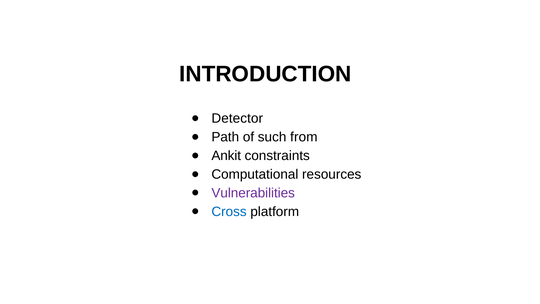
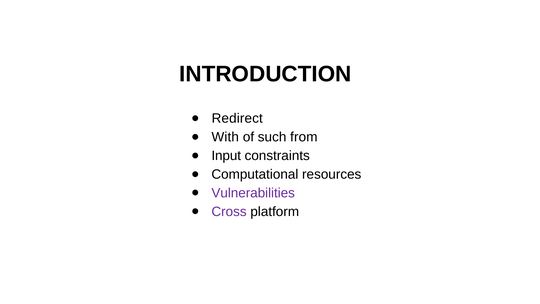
Detector: Detector -> Redirect (237, 118)
Path: Path -> With (225, 137)
Ankit: Ankit -> Input (226, 156)
Cross colour: blue -> purple (229, 211)
